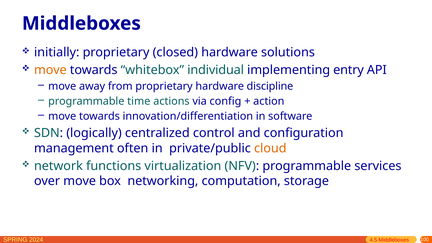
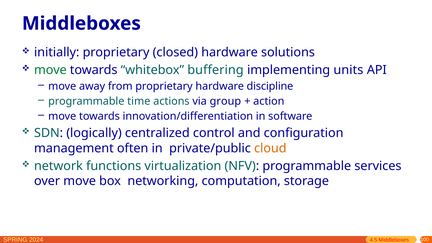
move colour: orange -> green (50, 70)
individual: individual -> buffering (215, 70)
entry: entry -> units (348, 70)
config: config -> group (225, 101)
